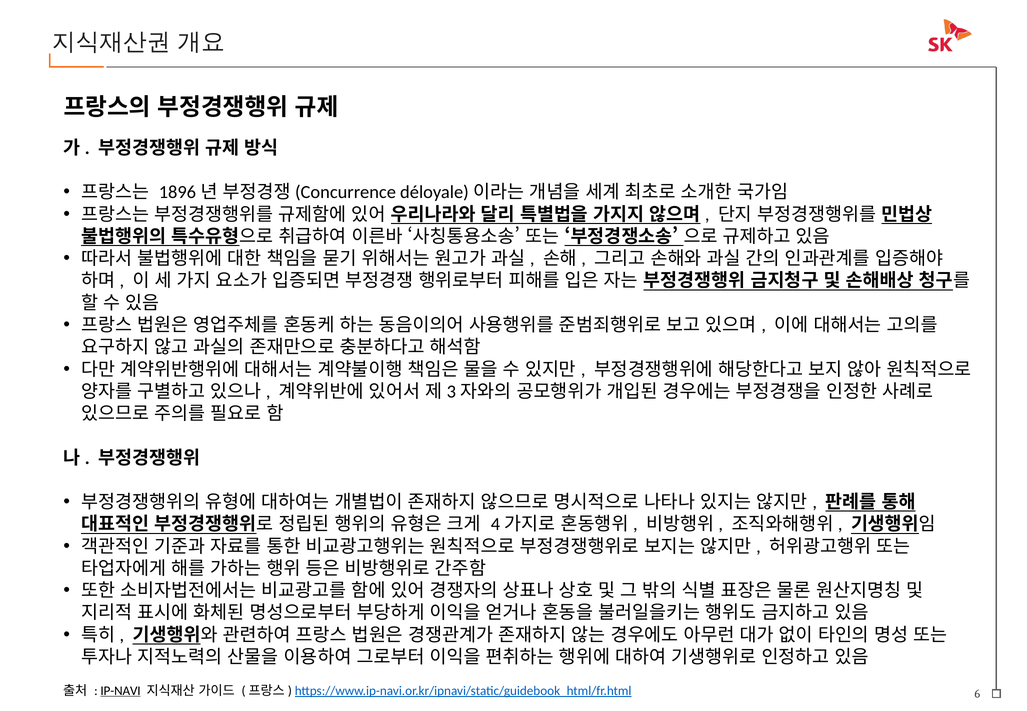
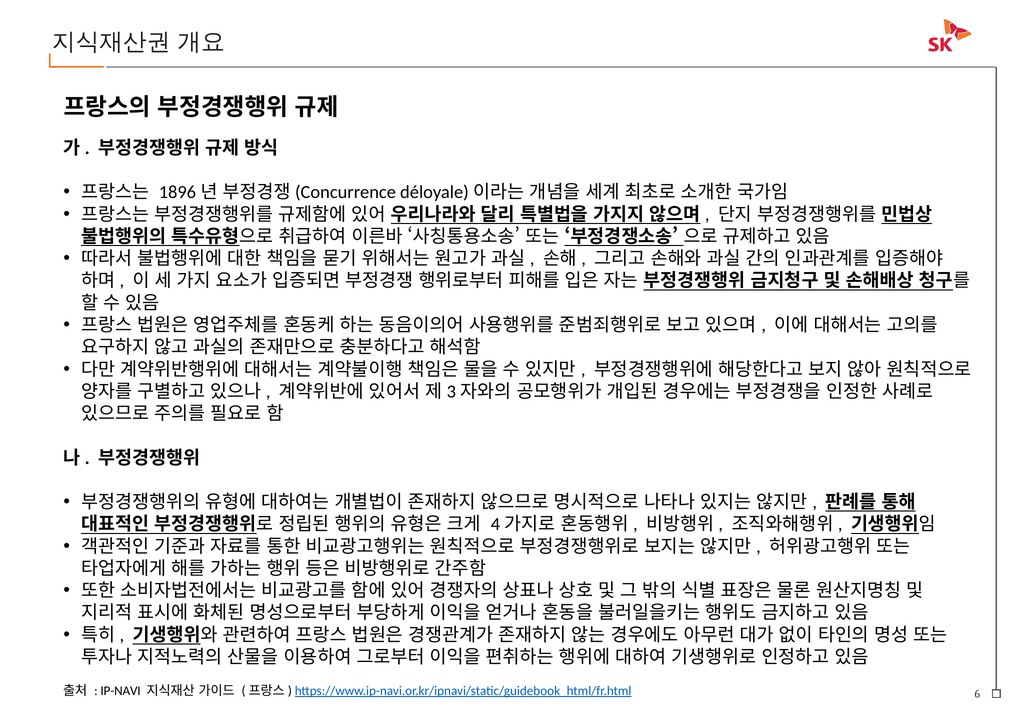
IP-NAVI underline: present -> none (121, 691)
